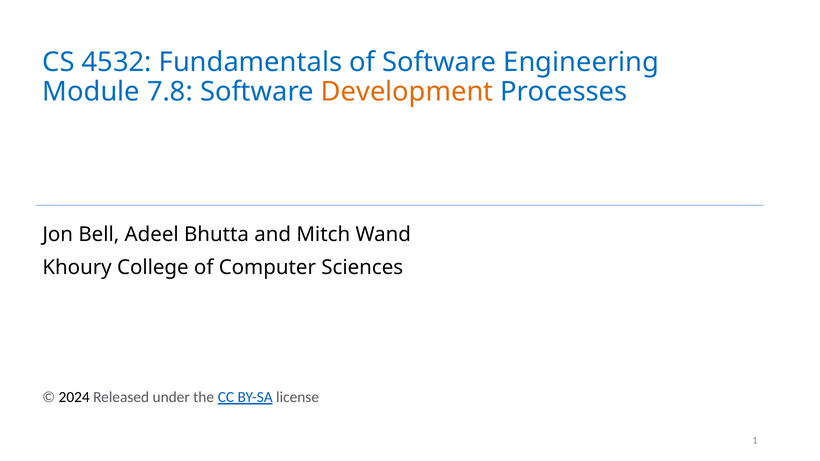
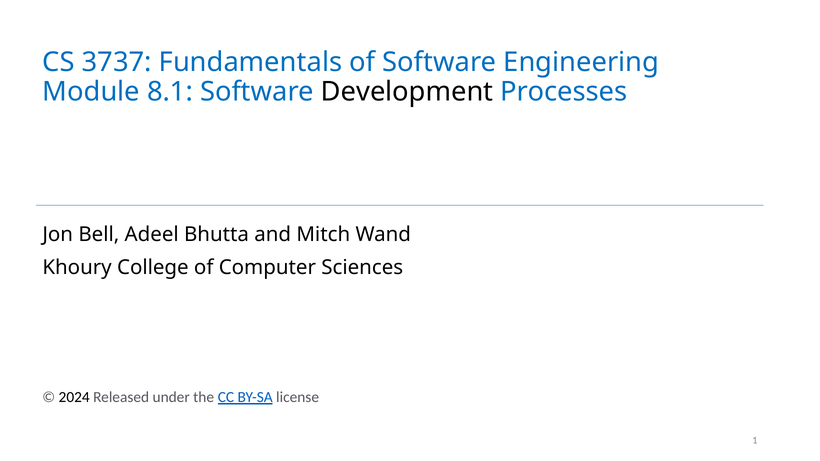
4532: 4532 -> 3737 (117, 62)
7.8: 7.8 -> 8.1 (170, 92)
Development colour: orange -> black (407, 92)
